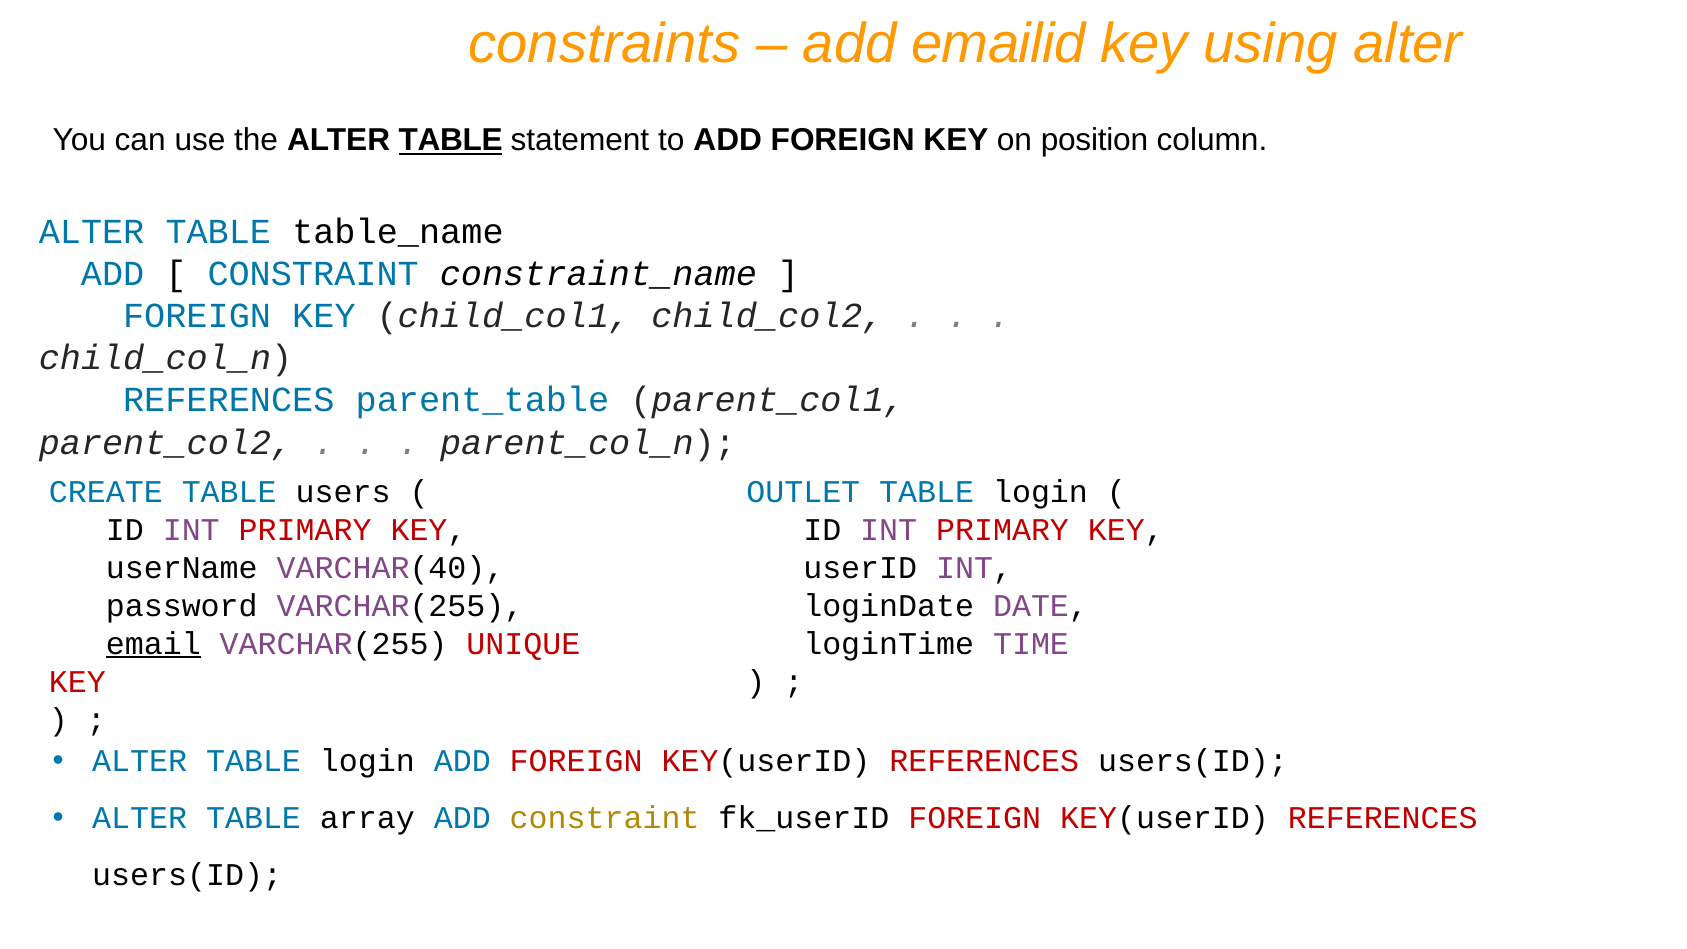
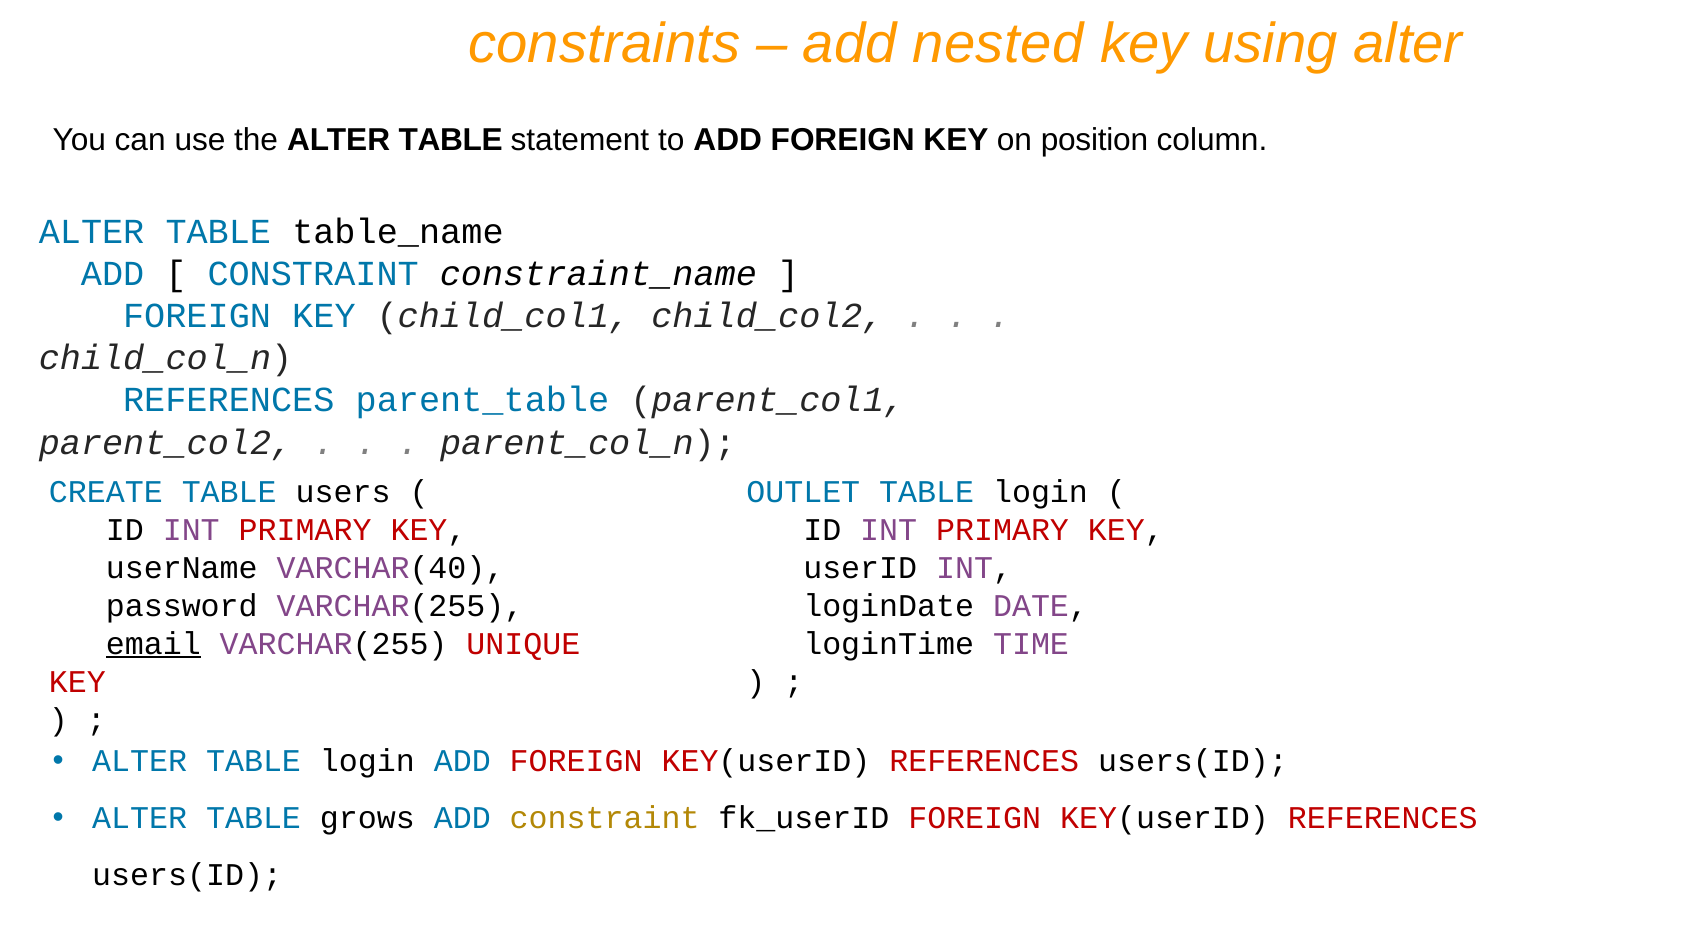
emailid: emailid -> nested (998, 44)
TABLE underline: present -> none (451, 141)
array: array -> grows (367, 818)
